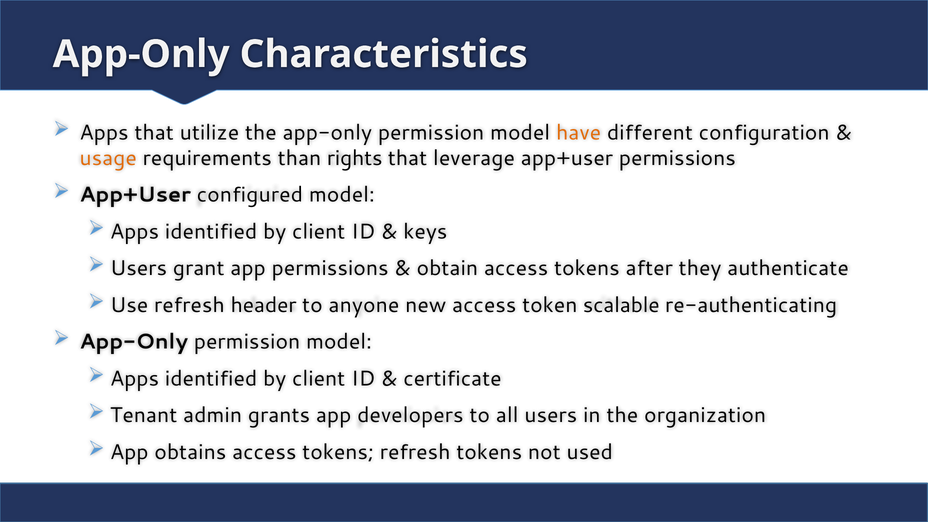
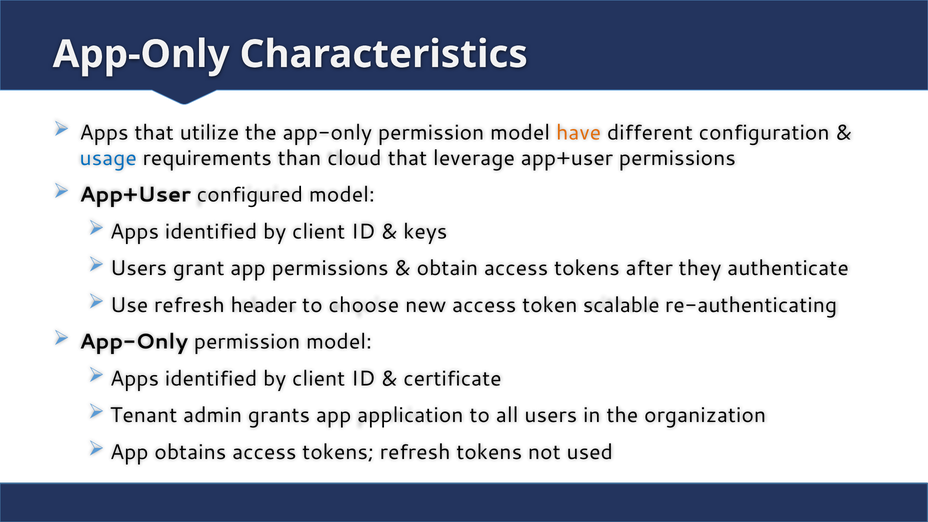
usage colour: orange -> blue (108, 158)
rights: rights -> cloud (354, 158)
anyone: anyone -> choose (364, 305)
developers: developers -> application (410, 415)
